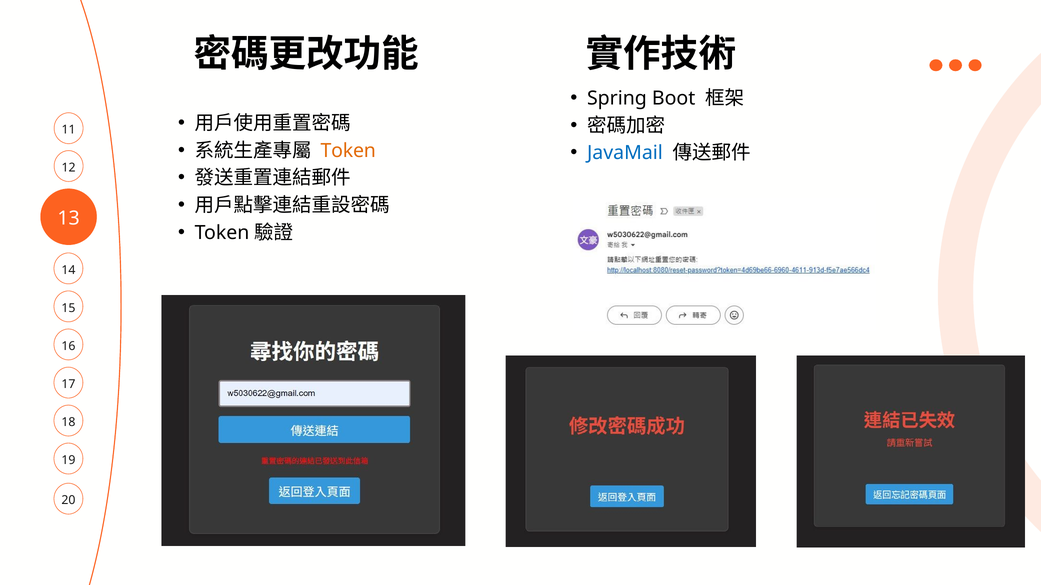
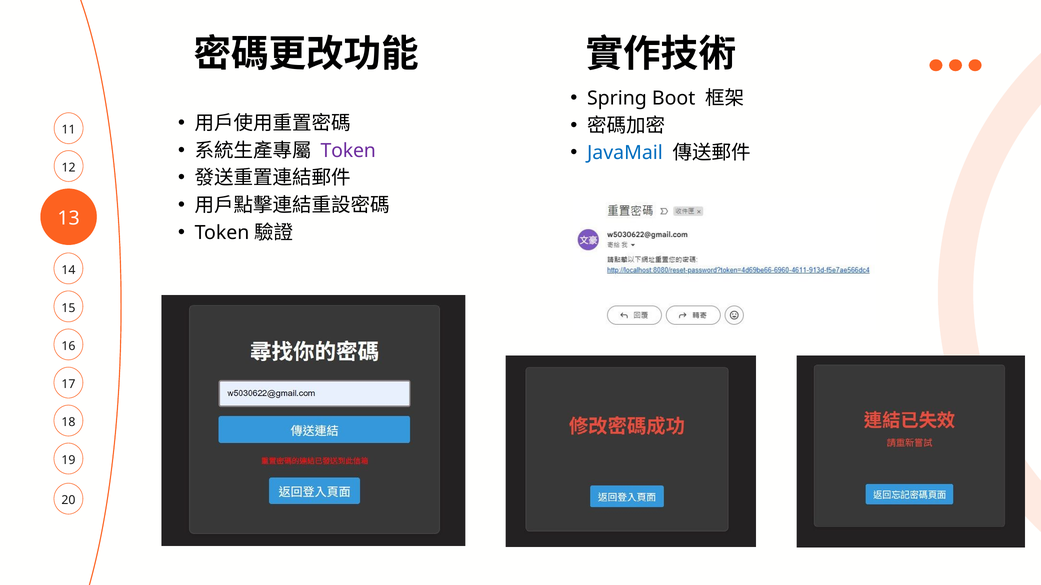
Token colour: orange -> purple (348, 151)
